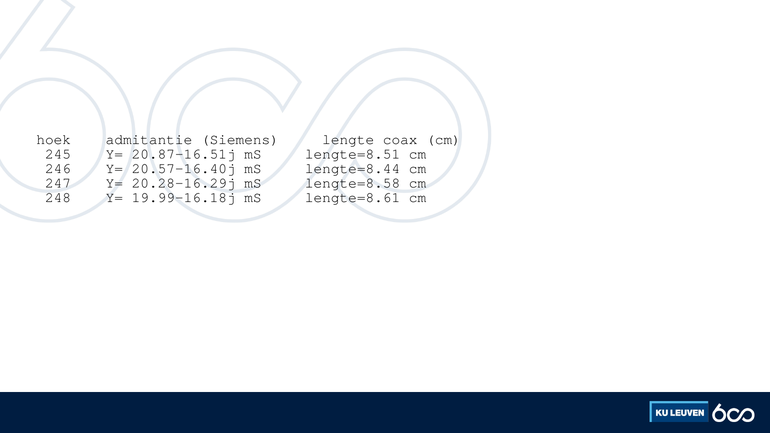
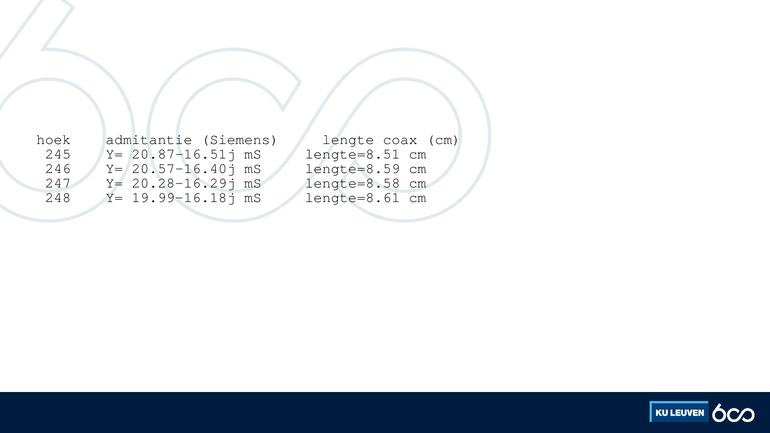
lengte=8.44: lengte=8.44 -> lengte=8.59 (353, 169)
